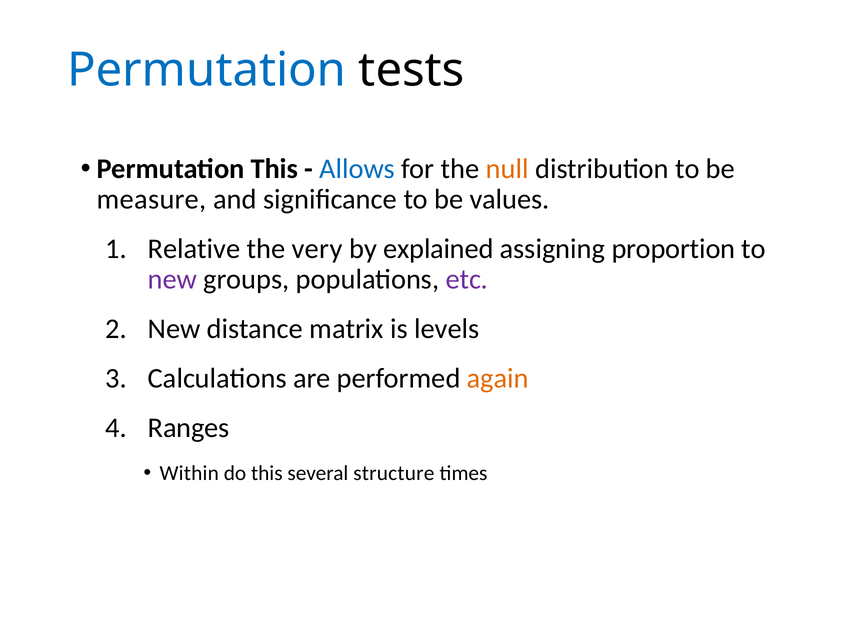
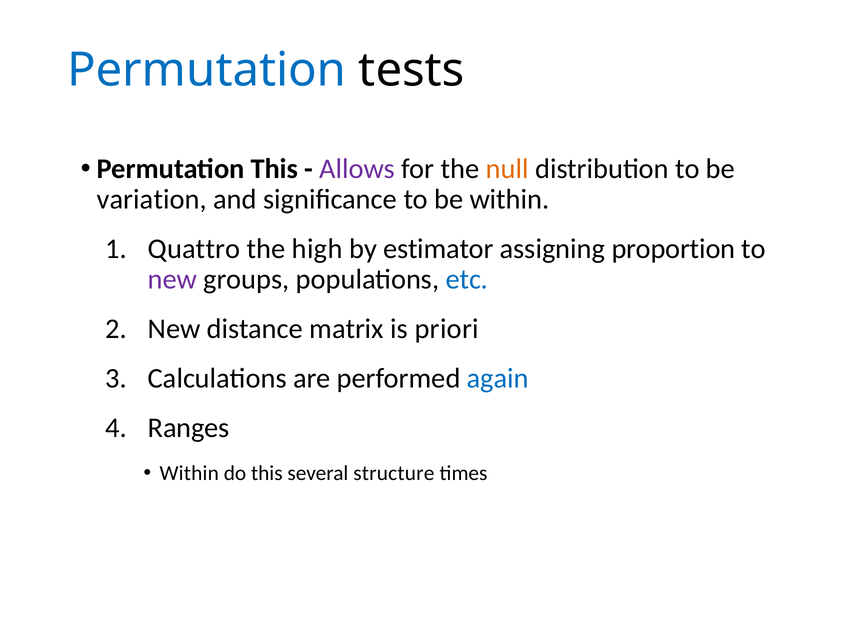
Allows colour: blue -> purple (357, 169)
measure: measure -> variation (152, 199)
be values: values -> within (510, 199)
Relative: Relative -> Quattro (194, 249)
very: very -> high (317, 249)
explained: explained -> estimator (438, 249)
etc colour: purple -> blue (467, 279)
levels: levels -> priori (447, 329)
again colour: orange -> blue (498, 378)
